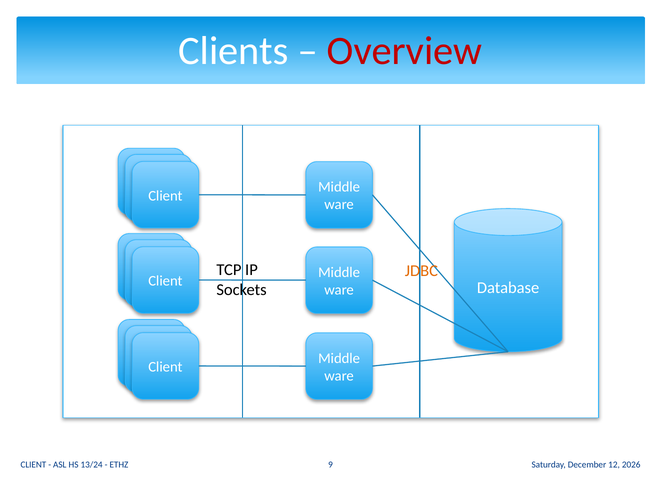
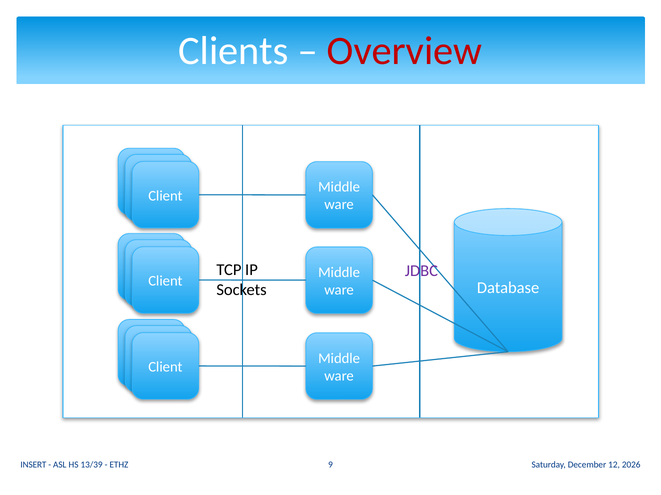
JDBC colour: orange -> purple (421, 271)
CLIENT: CLIENT -> INSERT (33, 466)
13/24: 13/24 -> 13/39 (92, 466)
